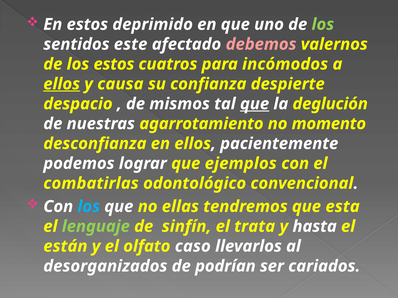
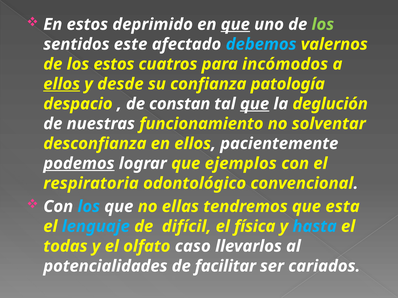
que underline: none -> present (235, 24)
debemos colour: pink -> light blue (261, 44)
causa: causa -> desde (120, 84)
despierte: despierte -> patología (288, 84)
mismos: mismos -> constan (180, 104)
agarrotamiento: agarrotamiento -> funcionamiento (201, 124)
momento: momento -> solventar (329, 124)
podemos underline: none -> present (79, 164)
combatirlas: combatirlas -> respiratoria (91, 184)
lenguaje colour: light green -> light blue (96, 227)
sinfín: sinfín -> difícil (187, 227)
trata: trata -> física (255, 227)
hasta colour: white -> light blue (315, 227)
están: están -> todas (65, 247)
desorganizados: desorganizados -> potencialidades (105, 267)
podrían: podrían -> facilitar (225, 267)
